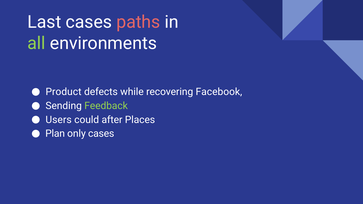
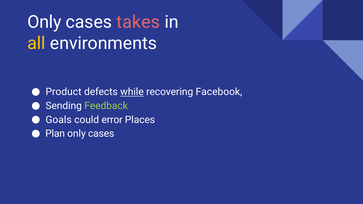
Last: Last -> Only (44, 22)
paths: paths -> takes (138, 22)
all colour: light green -> yellow (36, 43)
while underline: none -> present (132, 92)
Users: Users -> Goals (59, 120)
after: after -> error (112, 120)
